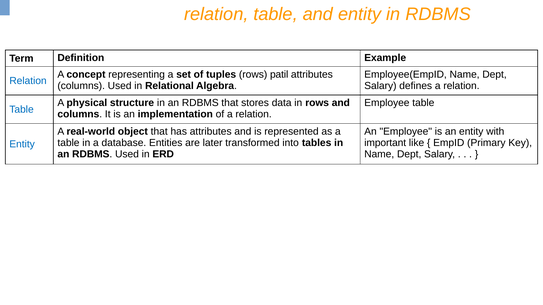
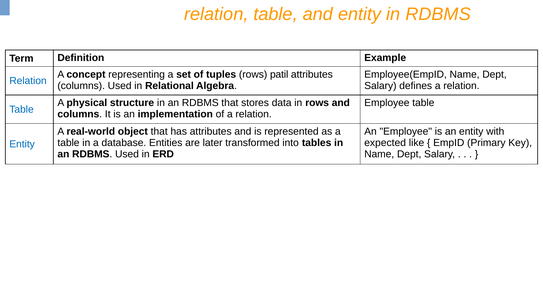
important: important -> expected (385, 143)
